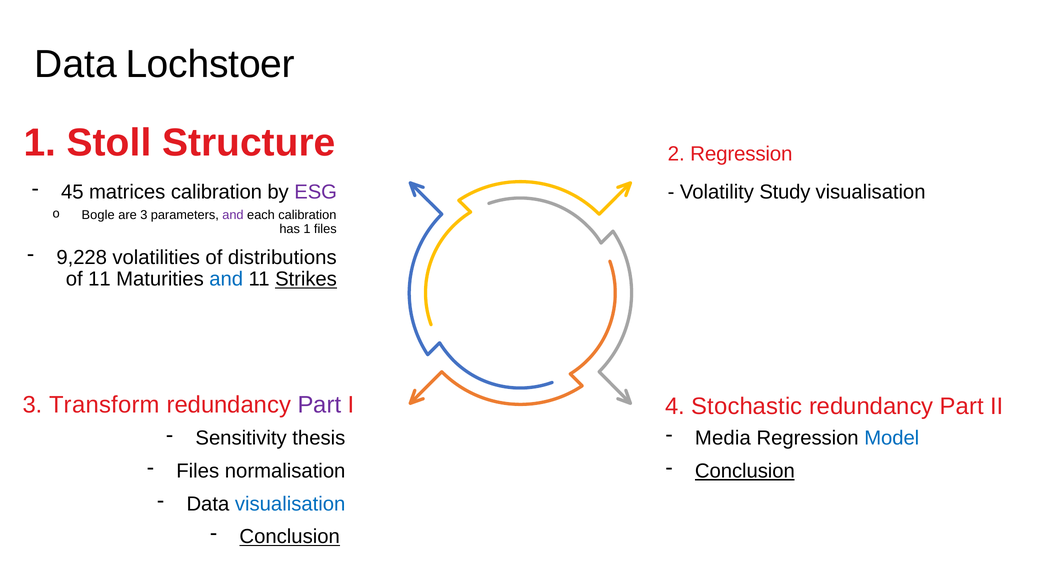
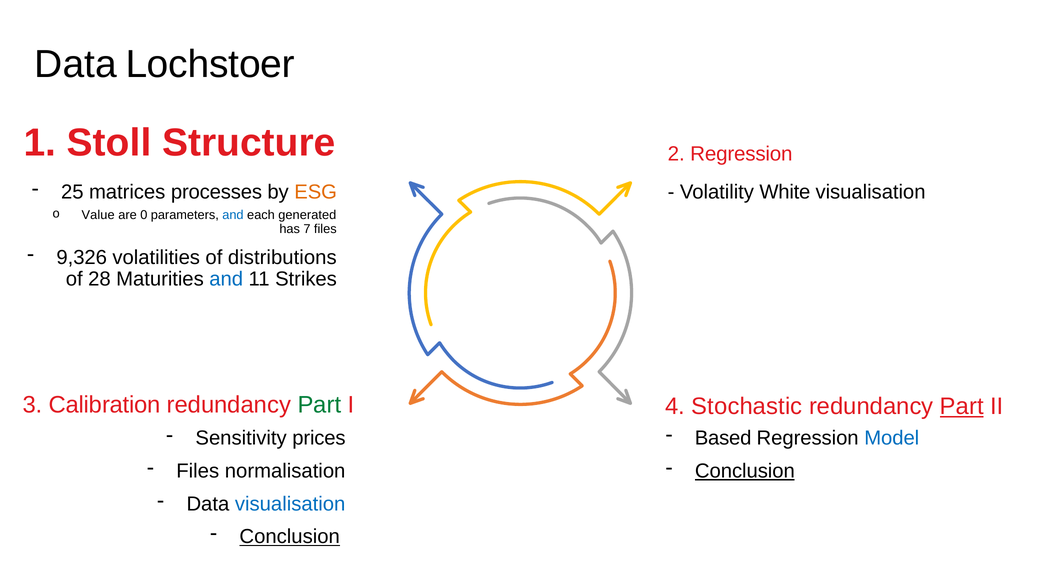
45: 45 -> 25 (72, 192)
matrices calibration: calibration -> processes (216, 192)
ESG colour: purple -> orange (316, 192)
Study: Study -> White (785, 192)
Bogle: Bogle -> Value (98, 215)
are 3: 3 -> 0 (144, 215)
and colour: purple -> blue (233, 215)
each calibration: calibration -> generated (307, 215)
has 1: 1 -> 7 (307, 229)
9,228: 9,228 -> 9,326 (82, 257)
of 11: 11 -> 28 (99, 279)
Strikes underline: present -> none (306, 279)
Transform: Transform -> Calibration (105, 404)
Part colour: purple -> green (319, 404)
Part underline: none -> present (962, 406)
Media: Media -> Based (723, 438)
thesis: thesis -> prices (319, 438)
